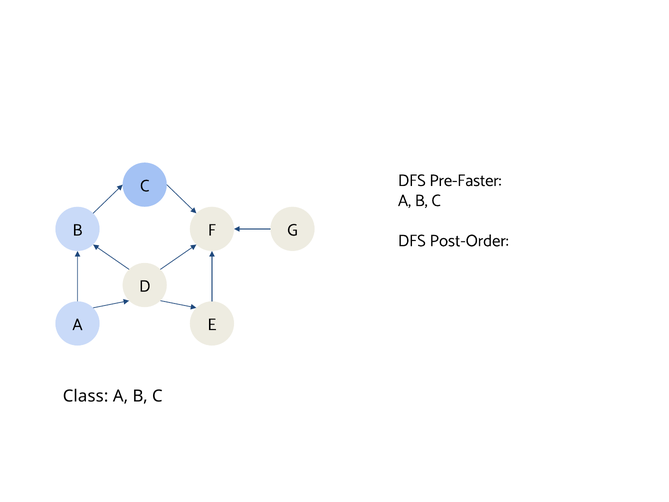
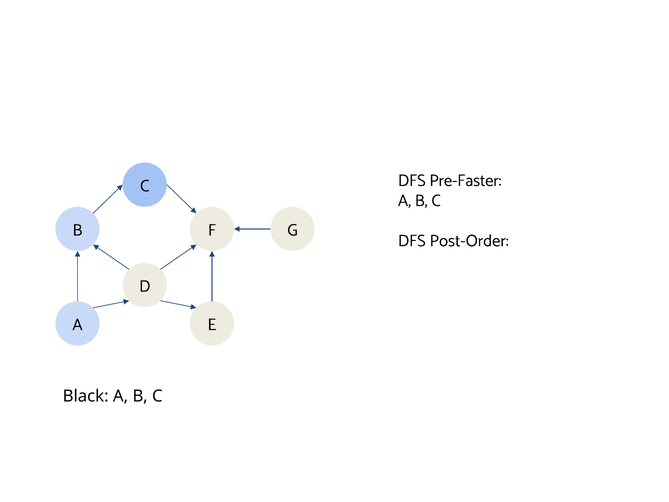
Class: Class -> Black (86, 396)
